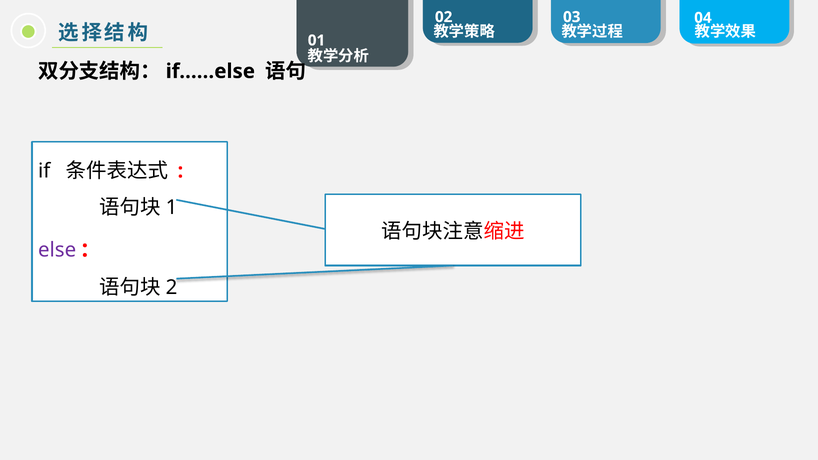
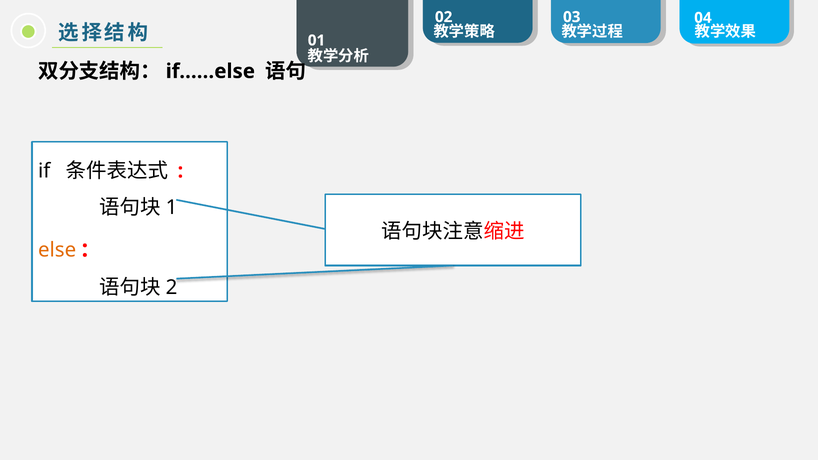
else colour: purple -> orange (57, 250)
